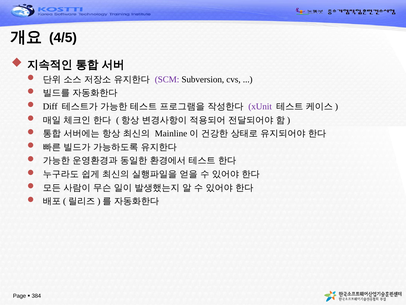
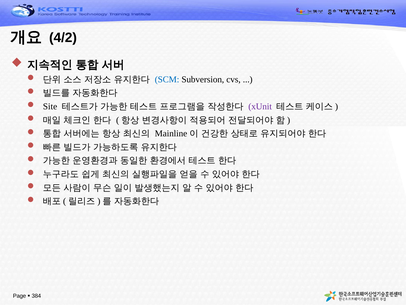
4/5: 4/5 -> 4/2 (63, 38)
SCM colour: purple -> blue (167, 79)
Diff: Diff -> Site (50, 106)
